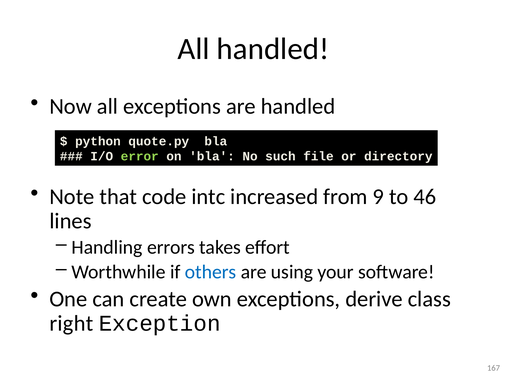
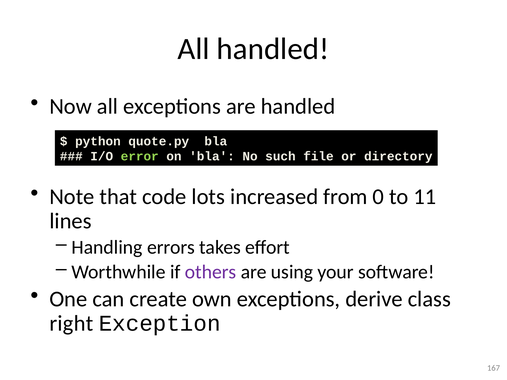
intc: intc -> lots (208, 197)
9: 9 -> 0 (378, 197)
46: 46 -> 11 (425, 197)
others colour: blue -> purple (211, 272)
